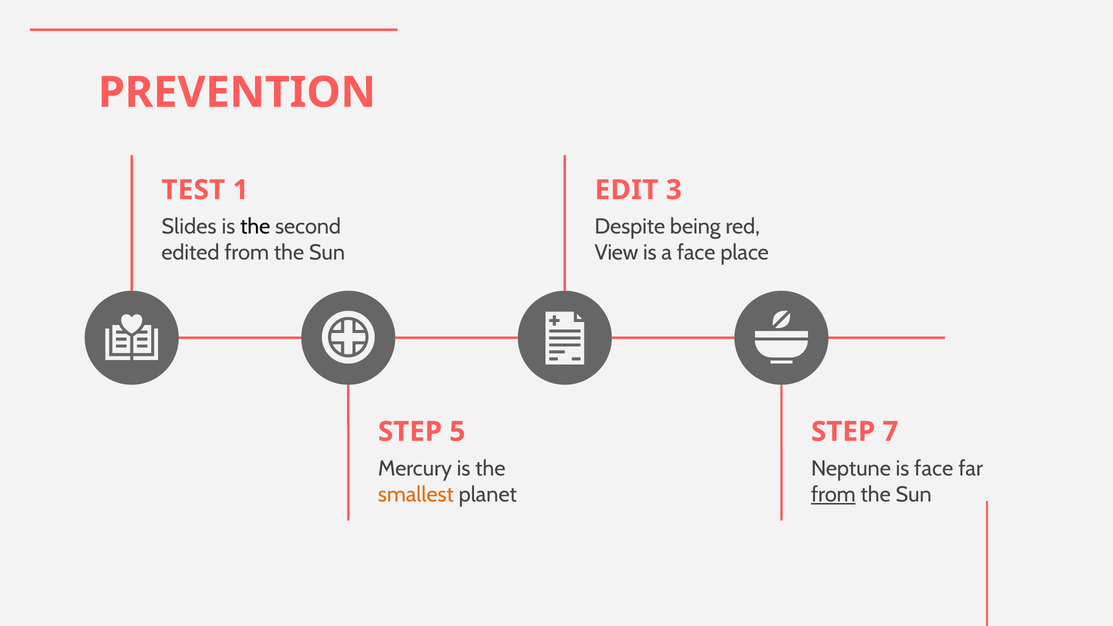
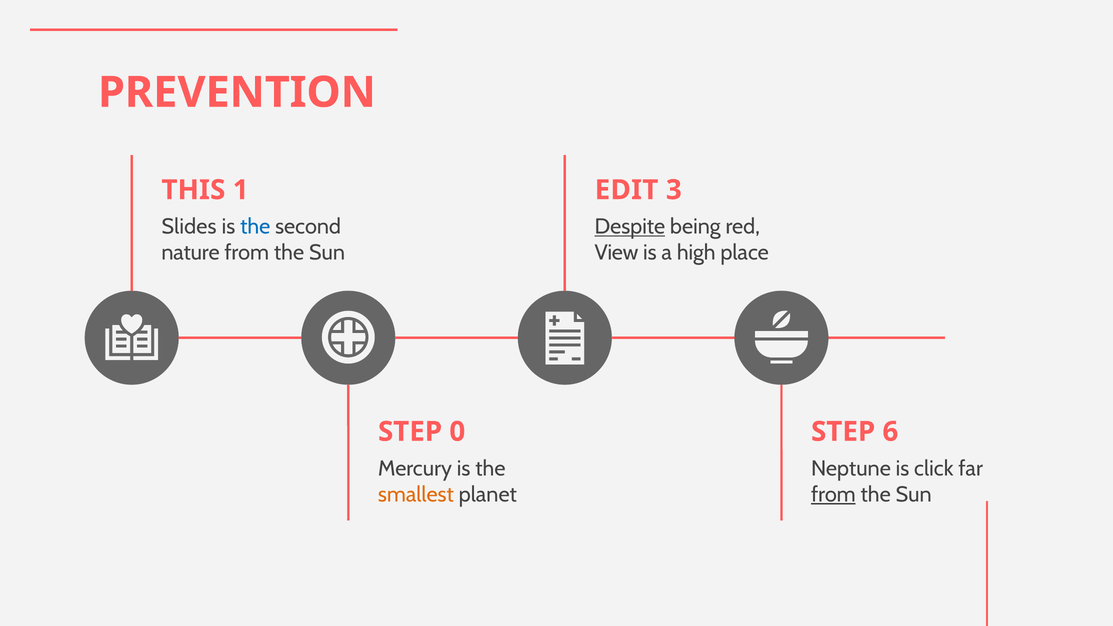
TEST: TEST -> THIS (193, 190)
the colour: black -> blue (255, 227)
Despite underline: none -> present (630, 227)
edited: edited -> nature (191, 253)
a face: face -> high (696, 253)
5: 5 -> 0 (457, 432)
7: 7 -> 6 (890, 432)
is face: face -> click (934, 469)
